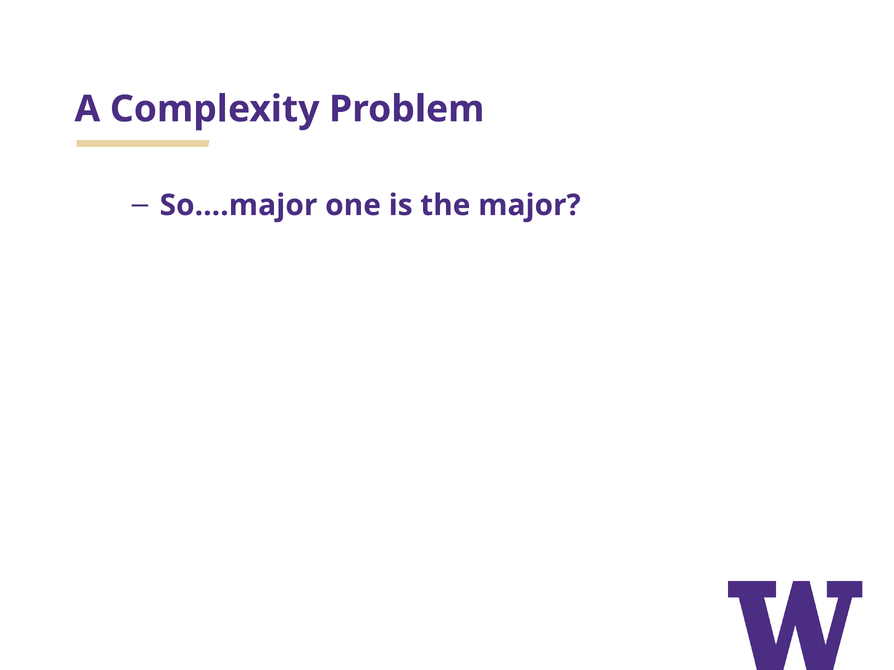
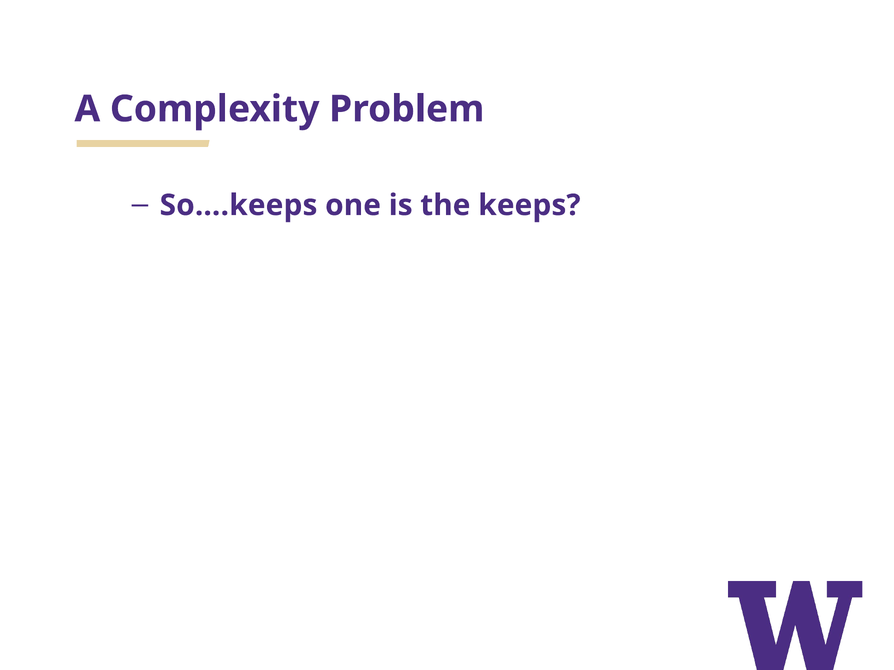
So….major: So….major -> So….keeps (238, 205)
major: major -> keeps (529, 205)
